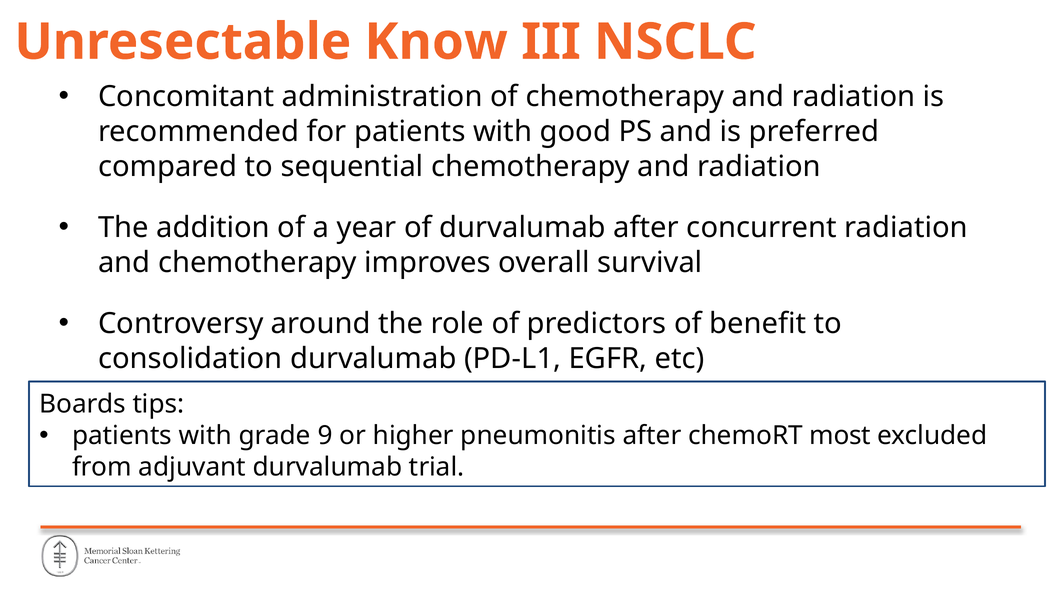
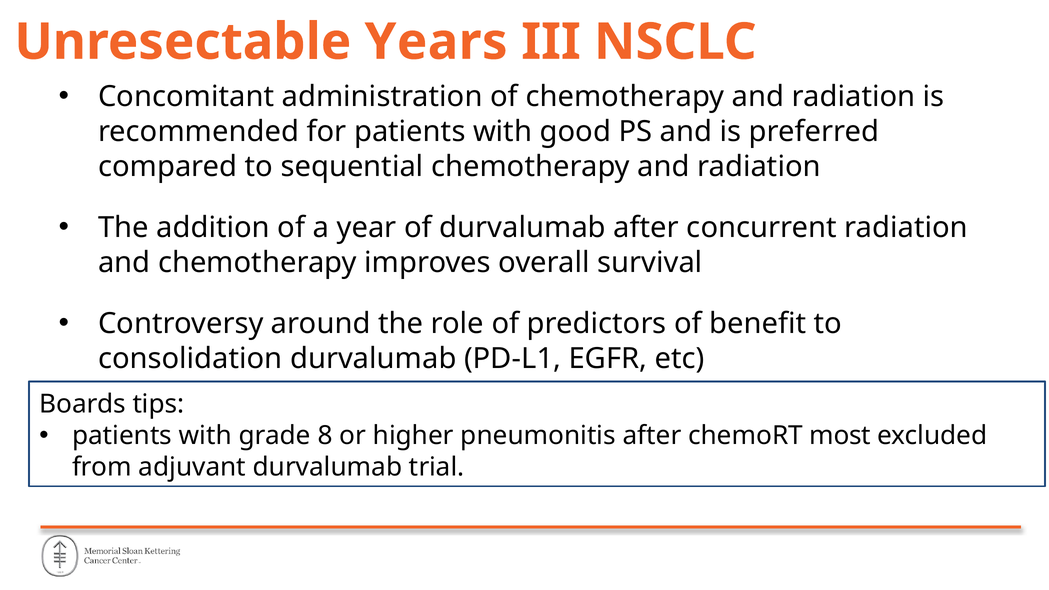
Know: Know -> Years (436, 42)
9: 9 -> 8 (325, 436)
